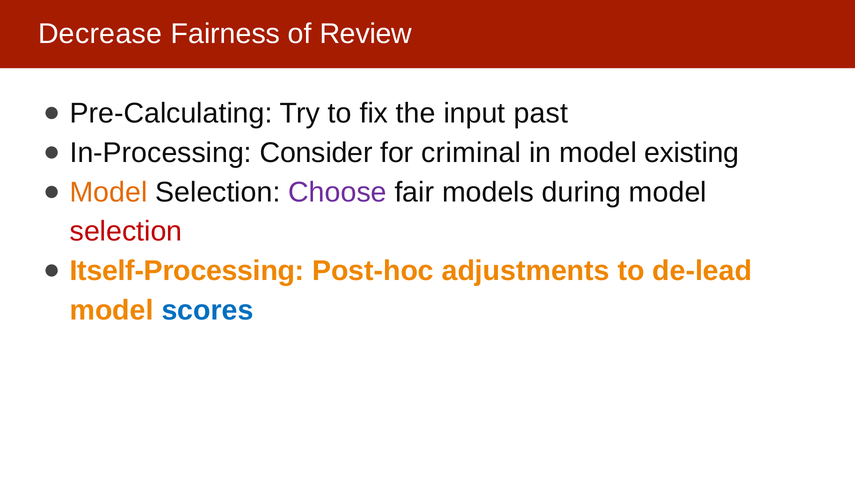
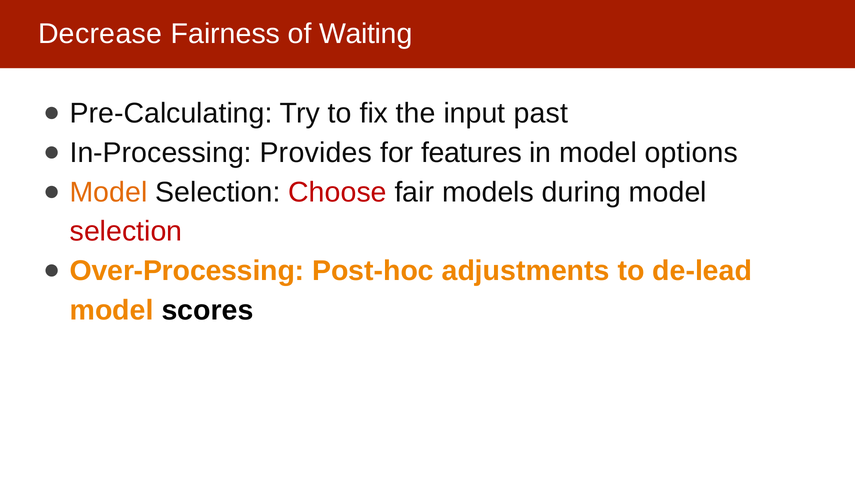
Review: Review -> Waiting (366, 34)
Consider: Consider -> Provides (316, 153)
criminal: criminal -> features (471, 153)
existing: existing -> options (691, 153)
Choose colour: purple -> red (338, 192)
Itself-Processing: Itself-Processing -> Over-Processing (187, 271)
scores colour: blue -> black (207, 310)
